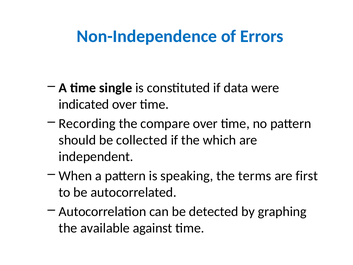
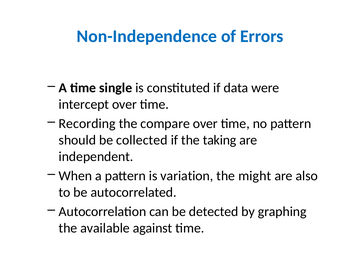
indicated: indicated -> intercept (84, 104)
which: which -> taking (220, 140)
speaking: speaking -> variation (187, 176)
terms: terms -> might (255, 176)
first: first -> also (307, 176)
